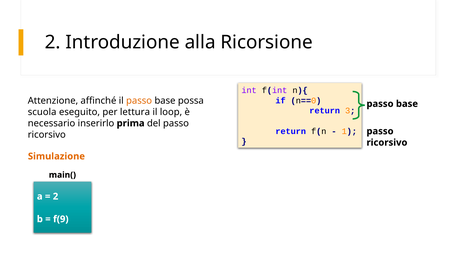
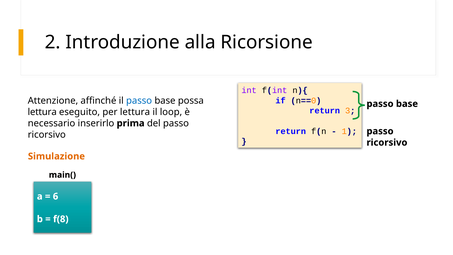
passo colour: orange -> blue (139, 101)
scuola: scuola -> lettura (42, 112)
2: 2 -> 6 (56, 196)
f(9: f(9 -> f(8 (61, 219)
